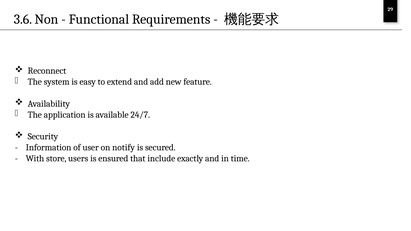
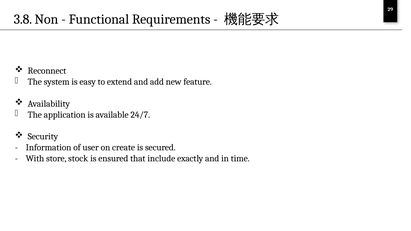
3.6: 3.6 -> 3.8 (23, 19)
notify: notify -> create (124, 148)
users: users -> stock (78, 159)
